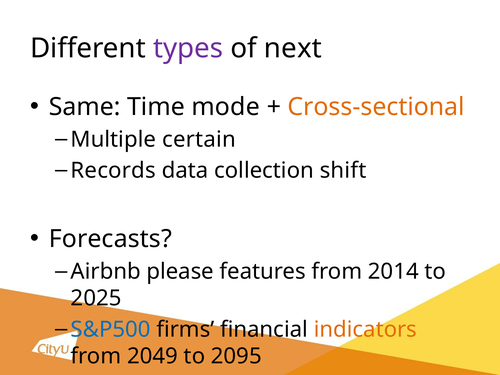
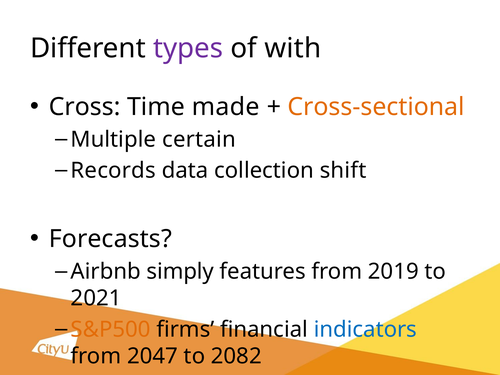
next: next -> with (293, 48)
Same: Same -> Cross (85, 107)
mode: mode -> made (226, 107)
please: please -> simply (180, 272)
2014: 2014 -> 2019 (393, 272)
2025: 2025 -> 2021 (96, 298)
S&P500 colour: blue -> orange (111, 329)
indicators colour: orange -> blue (365, 329)
2049: 2049 -> 2047 (152, 356)
2095: 2095 -> 2082 (236, 356)
